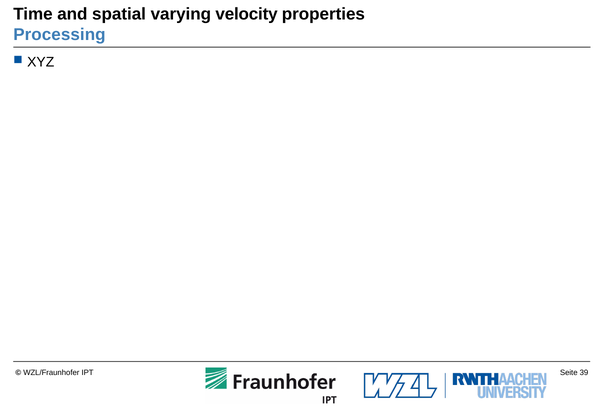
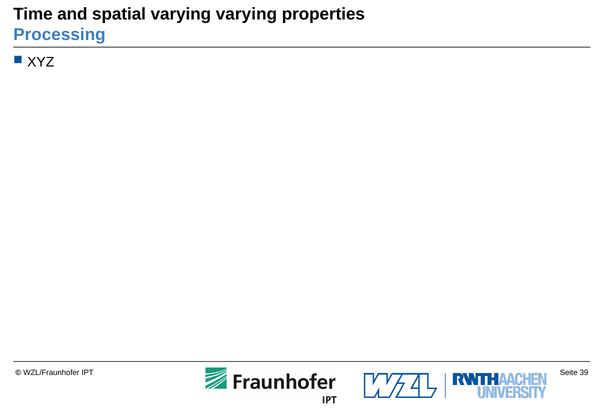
varying velocity: velocity -> varying (246, 14)
